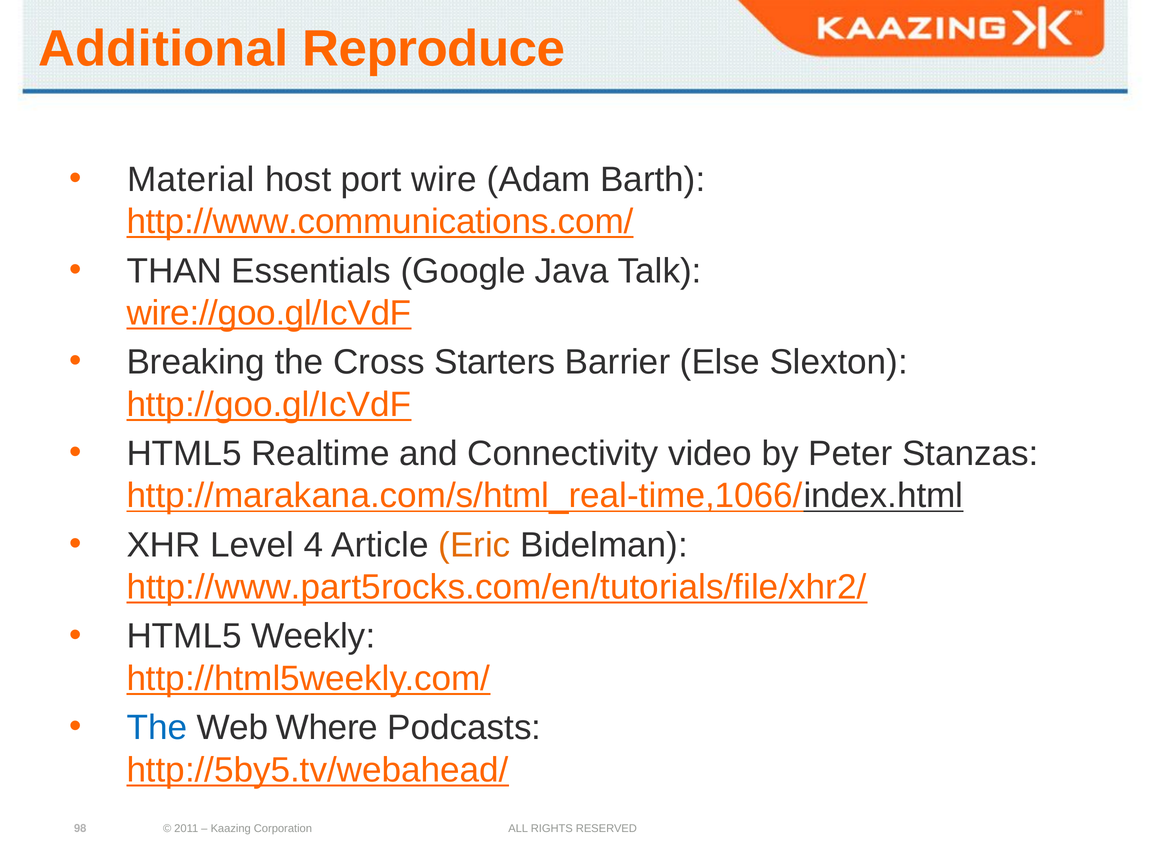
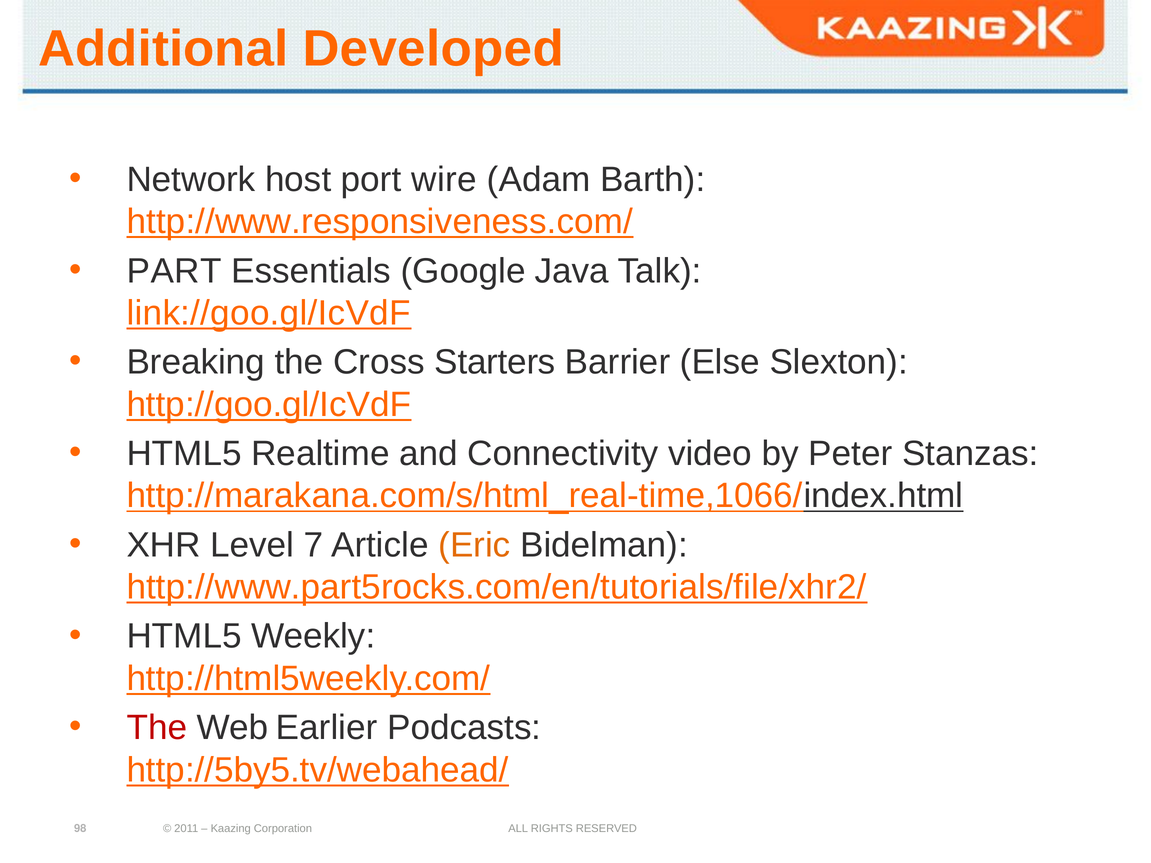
Reproduce: Reproduce -> Developed (433, 49)
Material: Material -> Network (191, 180)
http://www.communications.com/: http://www.communications.com/ -> http://www.responsiveness.com/ (380, 222)
THAN: THAN -> PART (174, 271)
wire://goo.gl/IcVdF: wire://goo.gl/IcVdF -> link://goo.gl/IcVdF (269, 313)
4: 4 -> 7 (314, 545)
The colour: blue -> red (157, 728)
Where: Where -> Earlier (327, 728)
